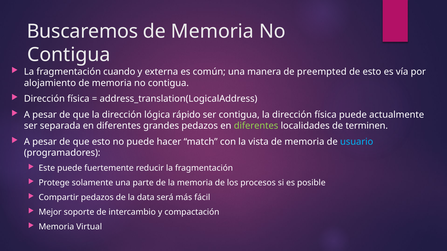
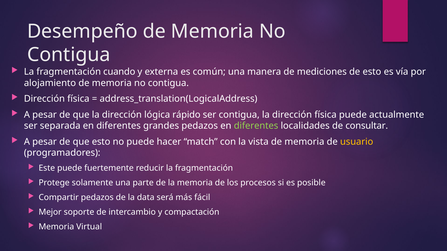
Buscaremos: Buscaremos -> Desempeño (82, 31)
preempted: preempted -> mediciones (322, 72)
terminen: terminen -> consultar (367, 126)
usuario colour: light blue -> yellow (357, 142)
